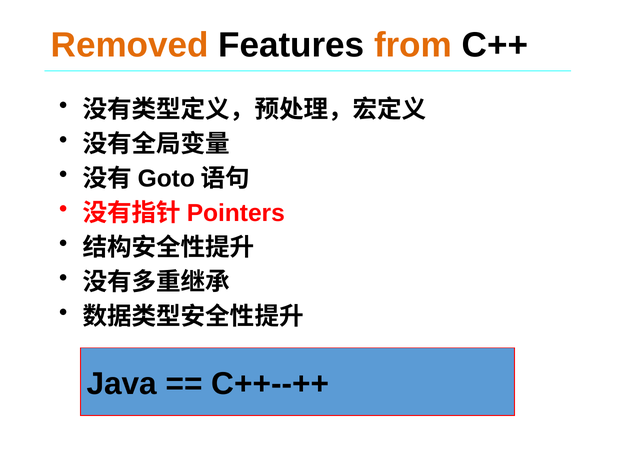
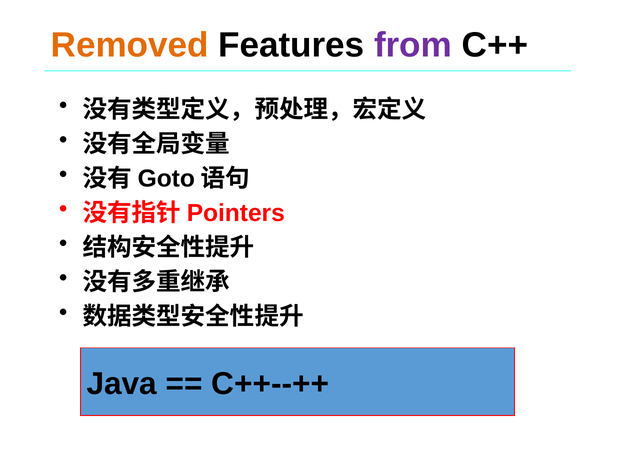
from colour: orange -> purple (413, 45)
